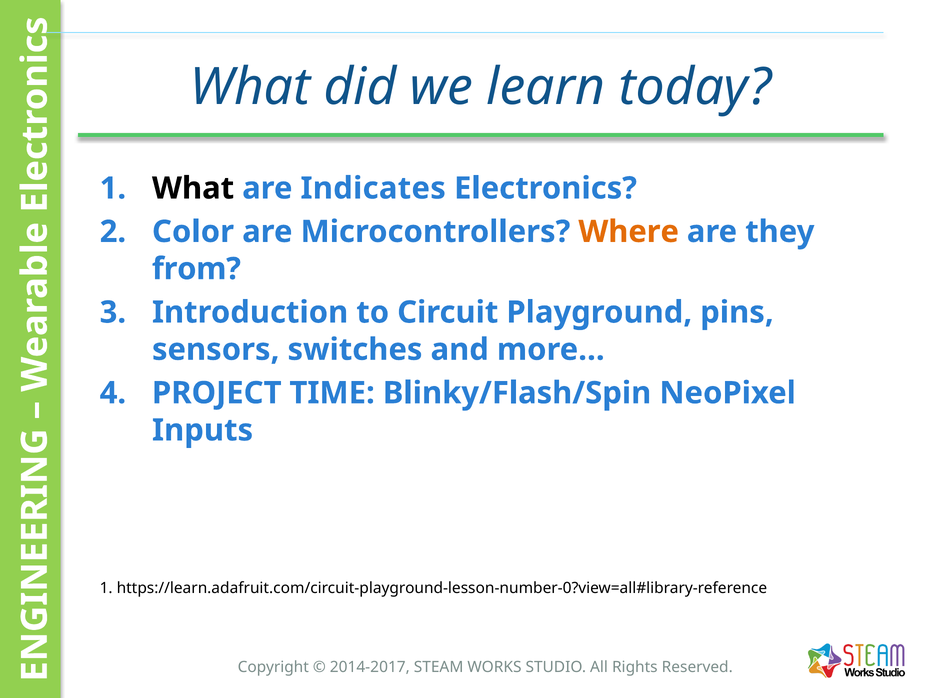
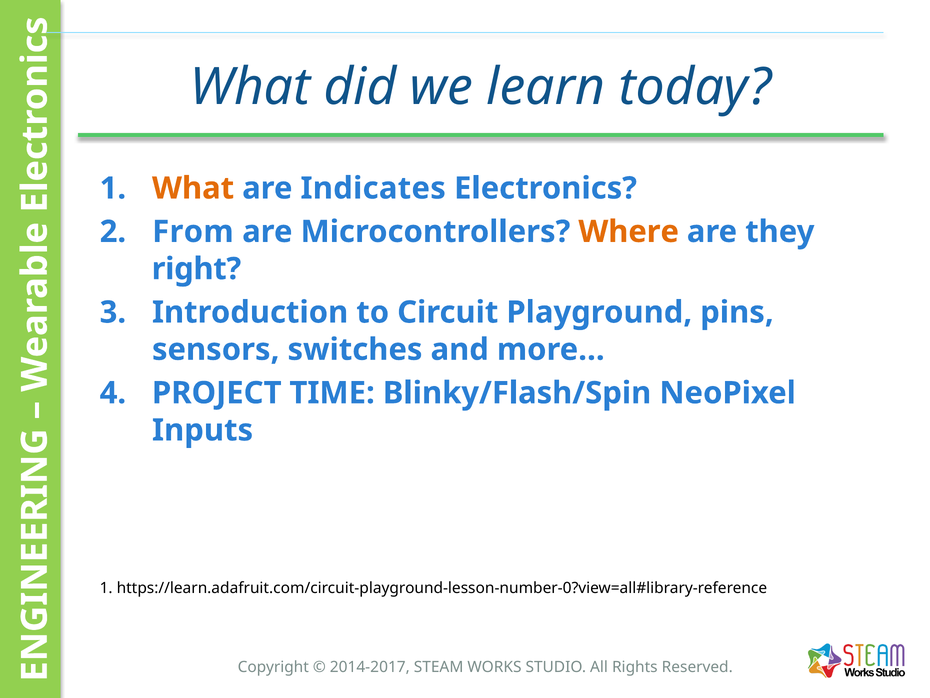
What colour: black -> orange (193, 188)
Color: Color -> From (193, 232)
from: from -> right (196, 269)
